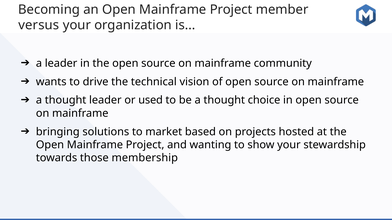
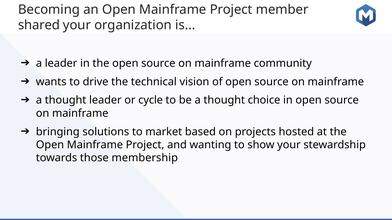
versus: versus -> shared (39, 25)
used: used -> cycle (151, 100)
